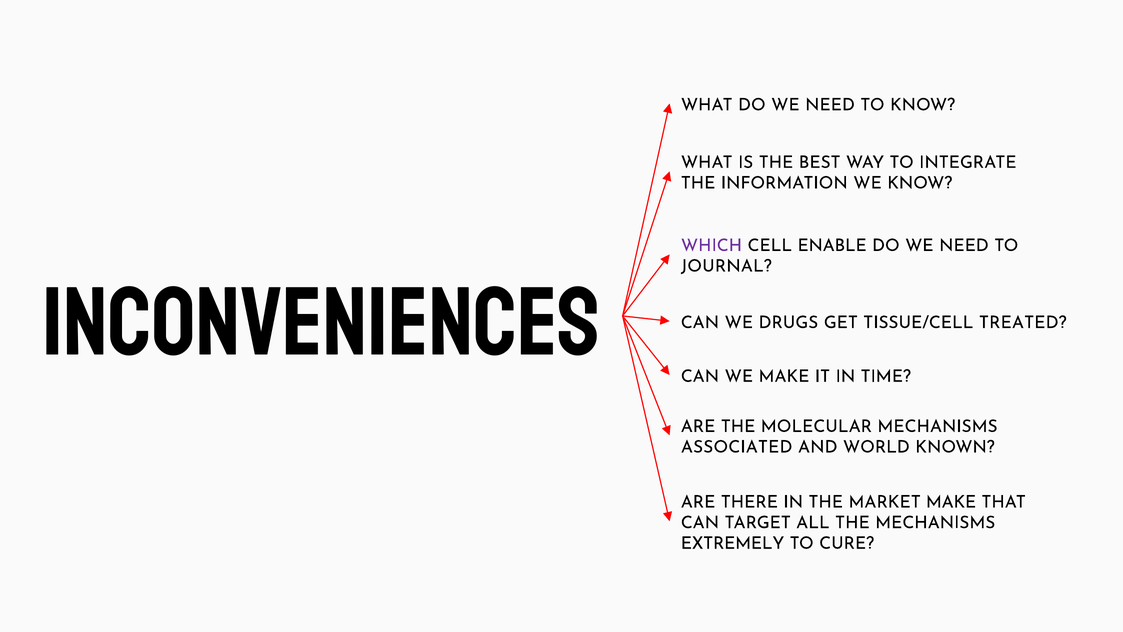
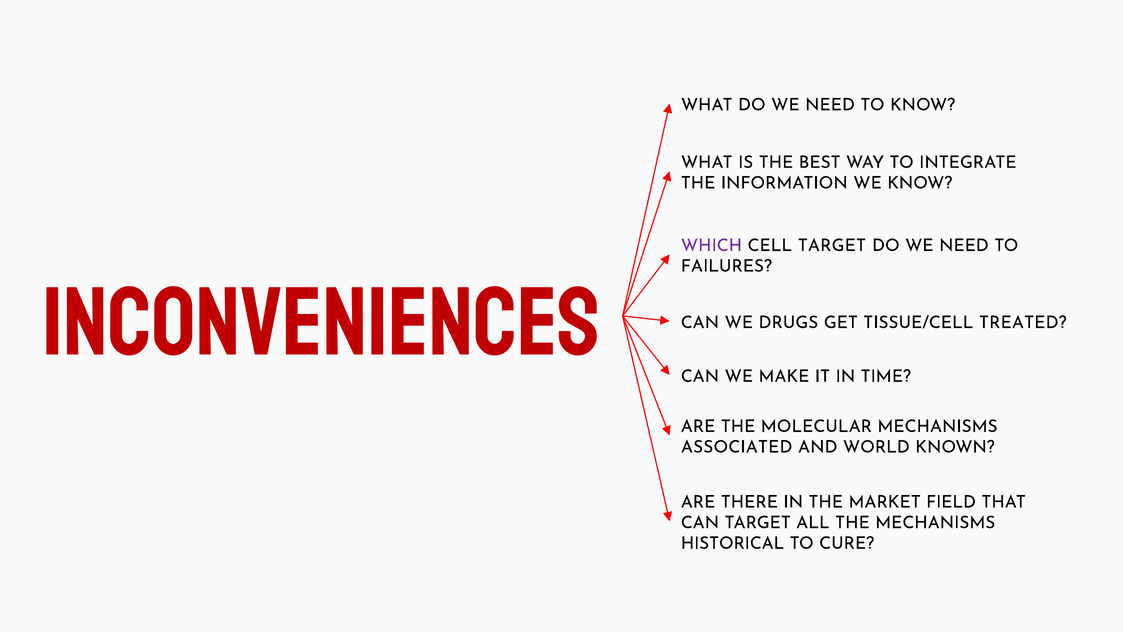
CELL ENABLE: ENABLE -> TARGET (832, 245)
JOURNAL: JOURNAL -> FAILURES (726, 266)
INCOnVENIENCES colour: black -> red (321, 323)
MARKET MAKE: MAKE -> FIELD (951, 502)
EXTREMELY: EXTREMELY -> HISTORICAL (733, 543)
